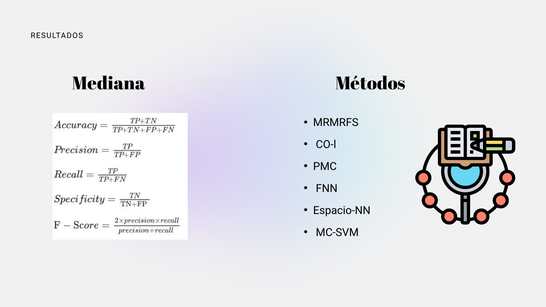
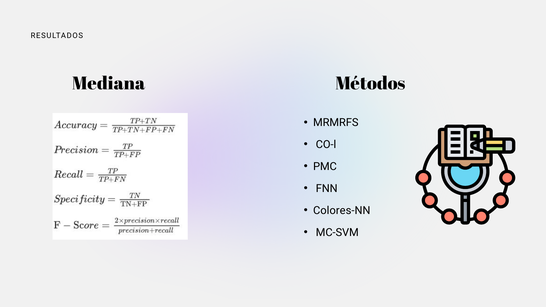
Espacio-NN: Espacio-NN -> Colores-NN (342, 211)
